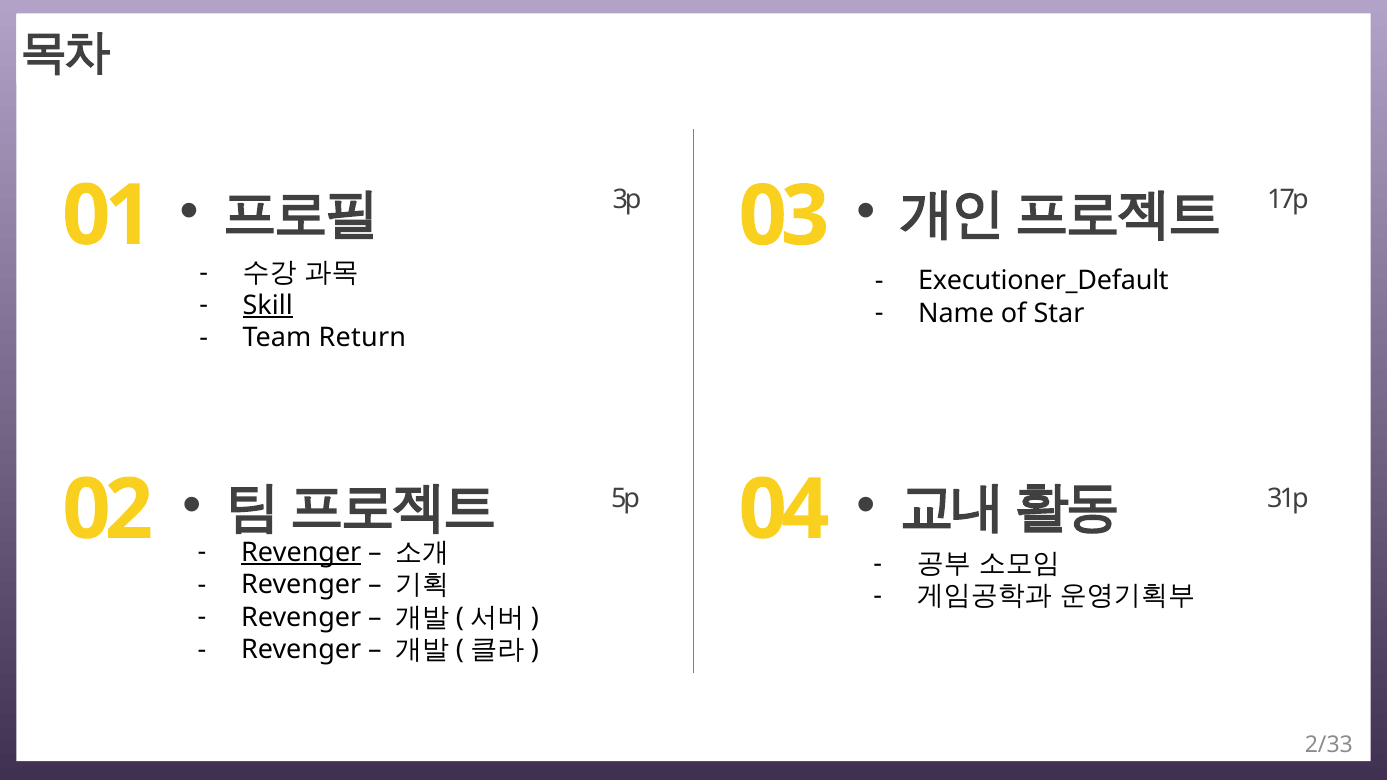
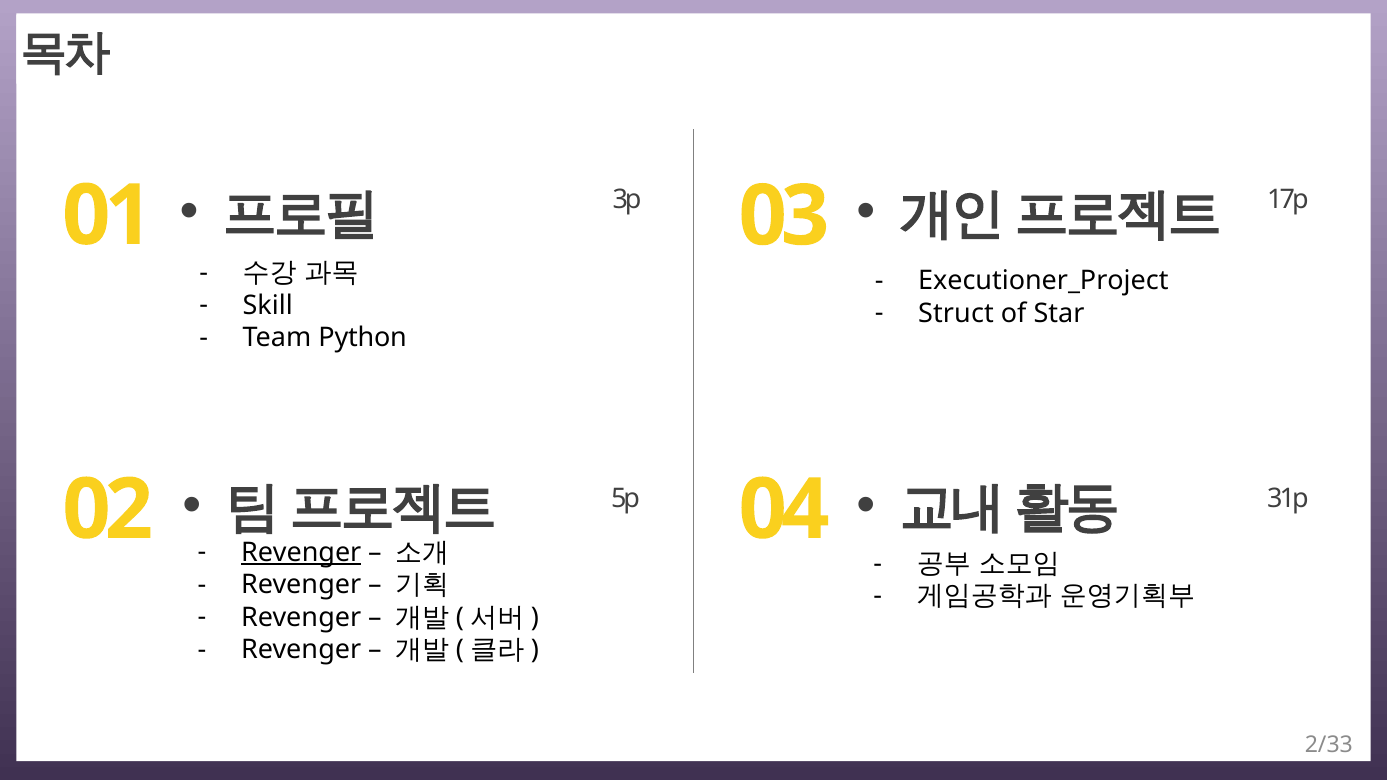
Executioner_Default: Executioner_Default -> Executioner_Project (1043, 281)
Skill underline: present -> none (268, 305)
Name: Name -> Struct (956, 313)
Return: Return -> Python (363, 338)
